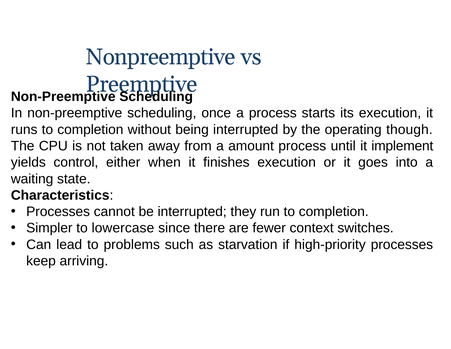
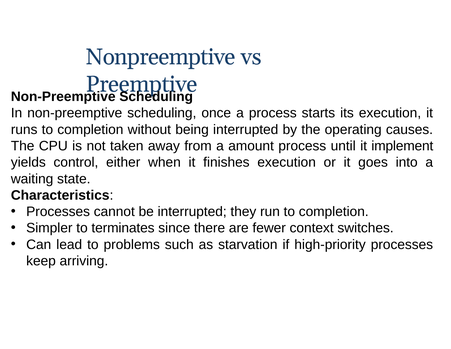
though: though -> causes (410, 129)
lowercase: lowercase -> terminates (123, 228)
